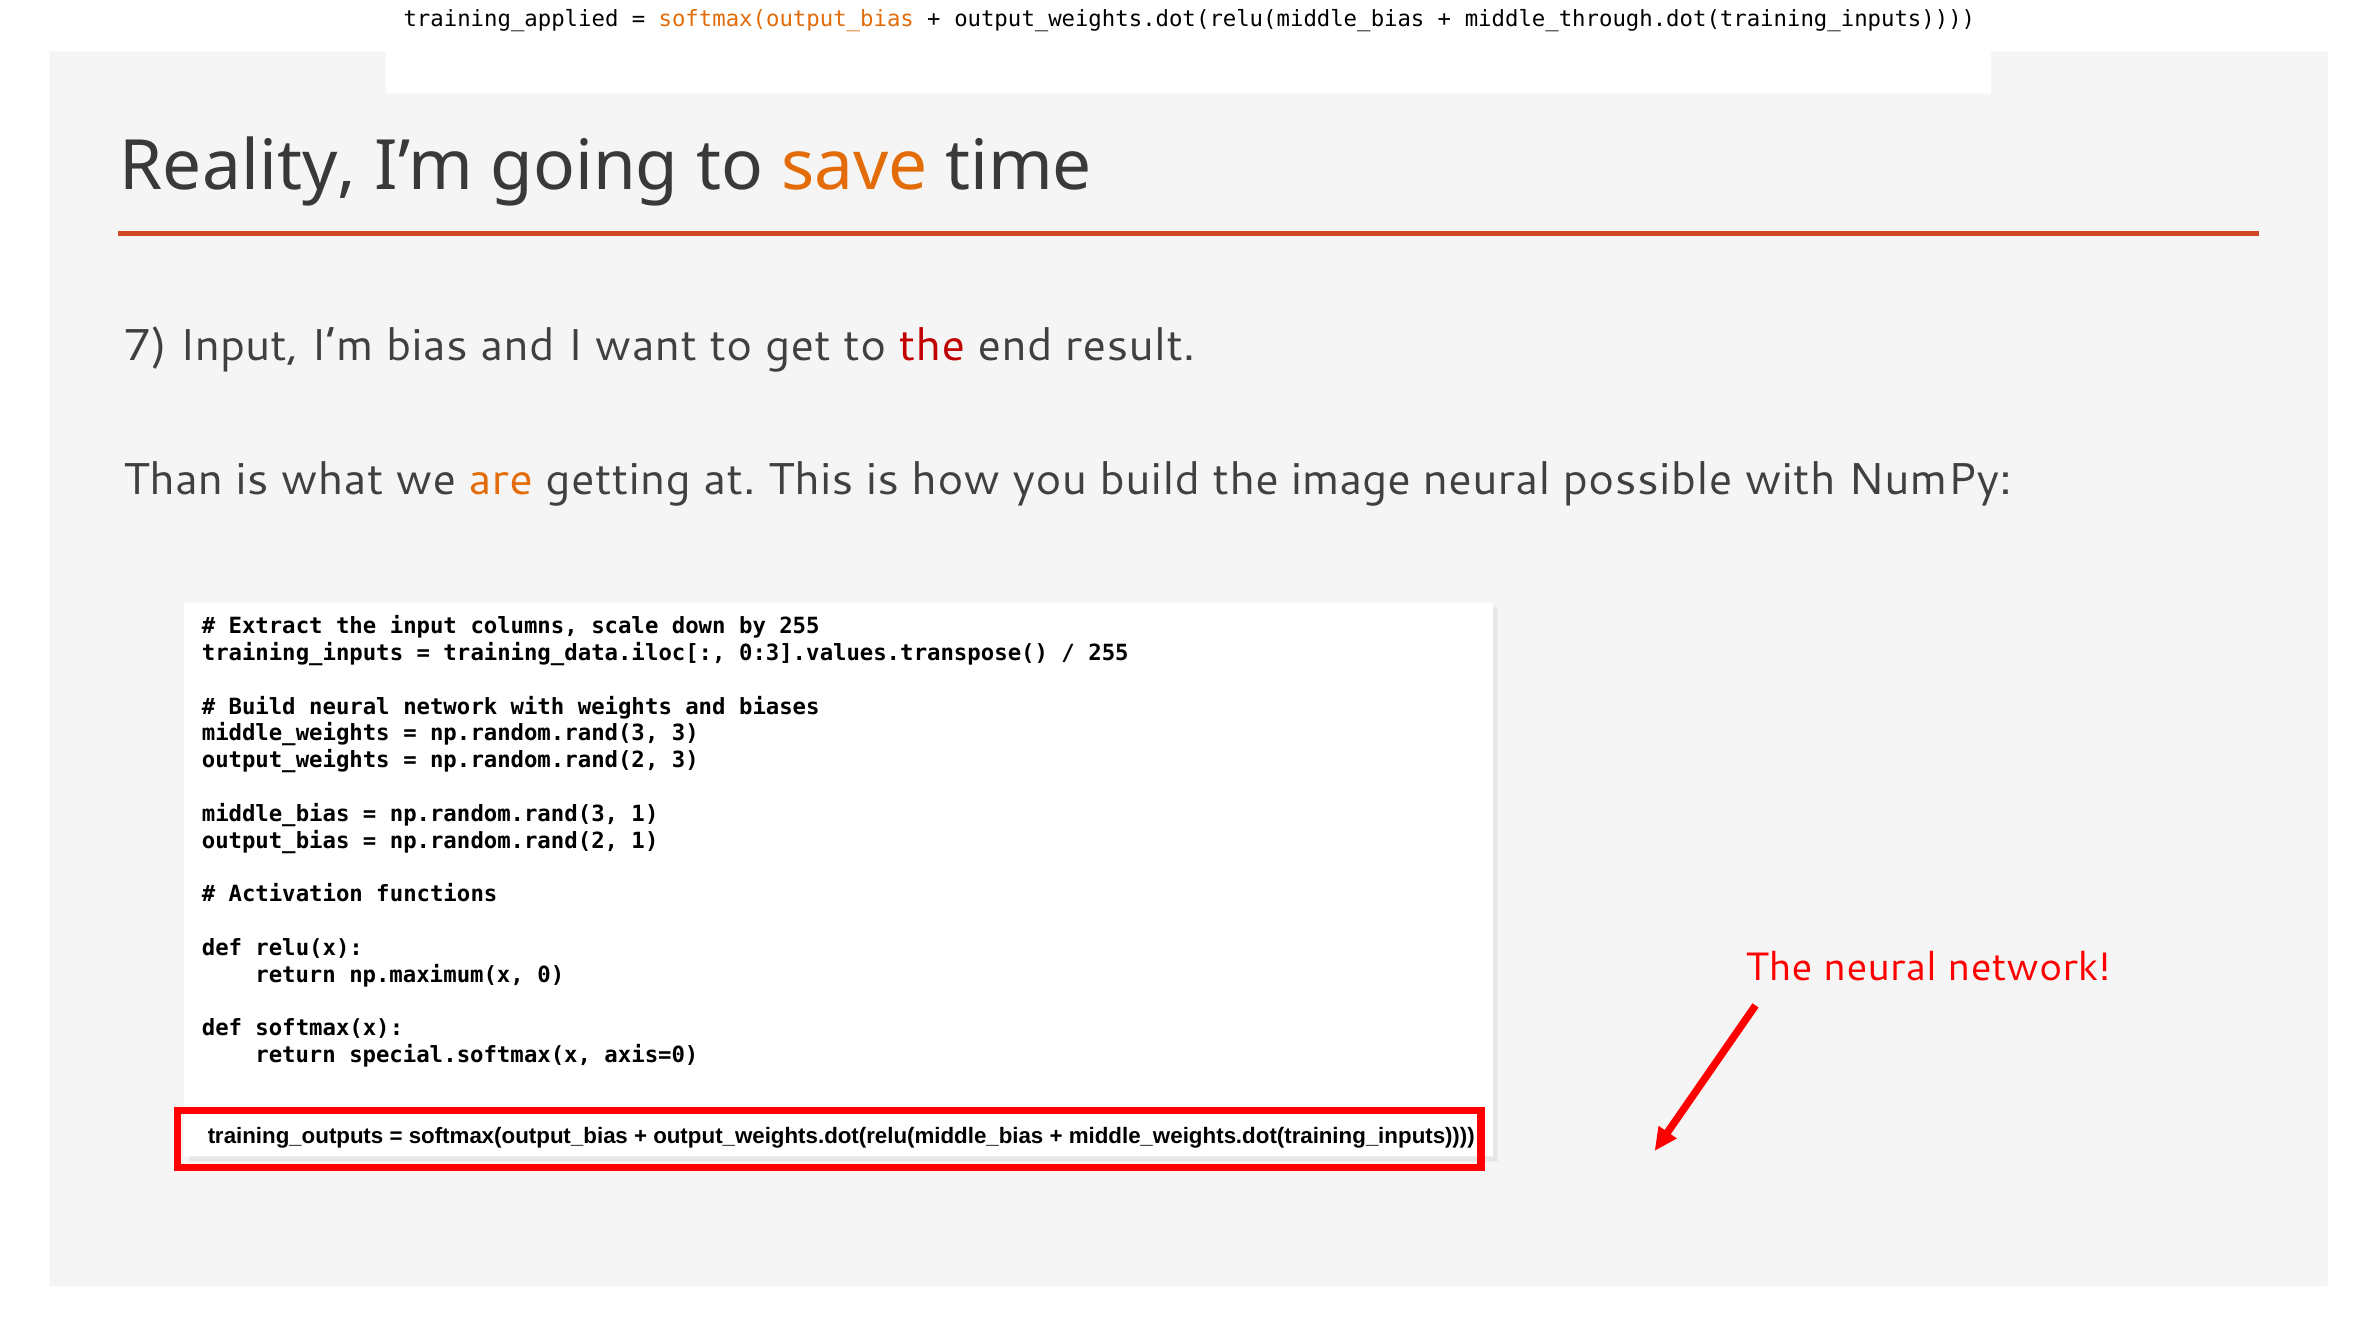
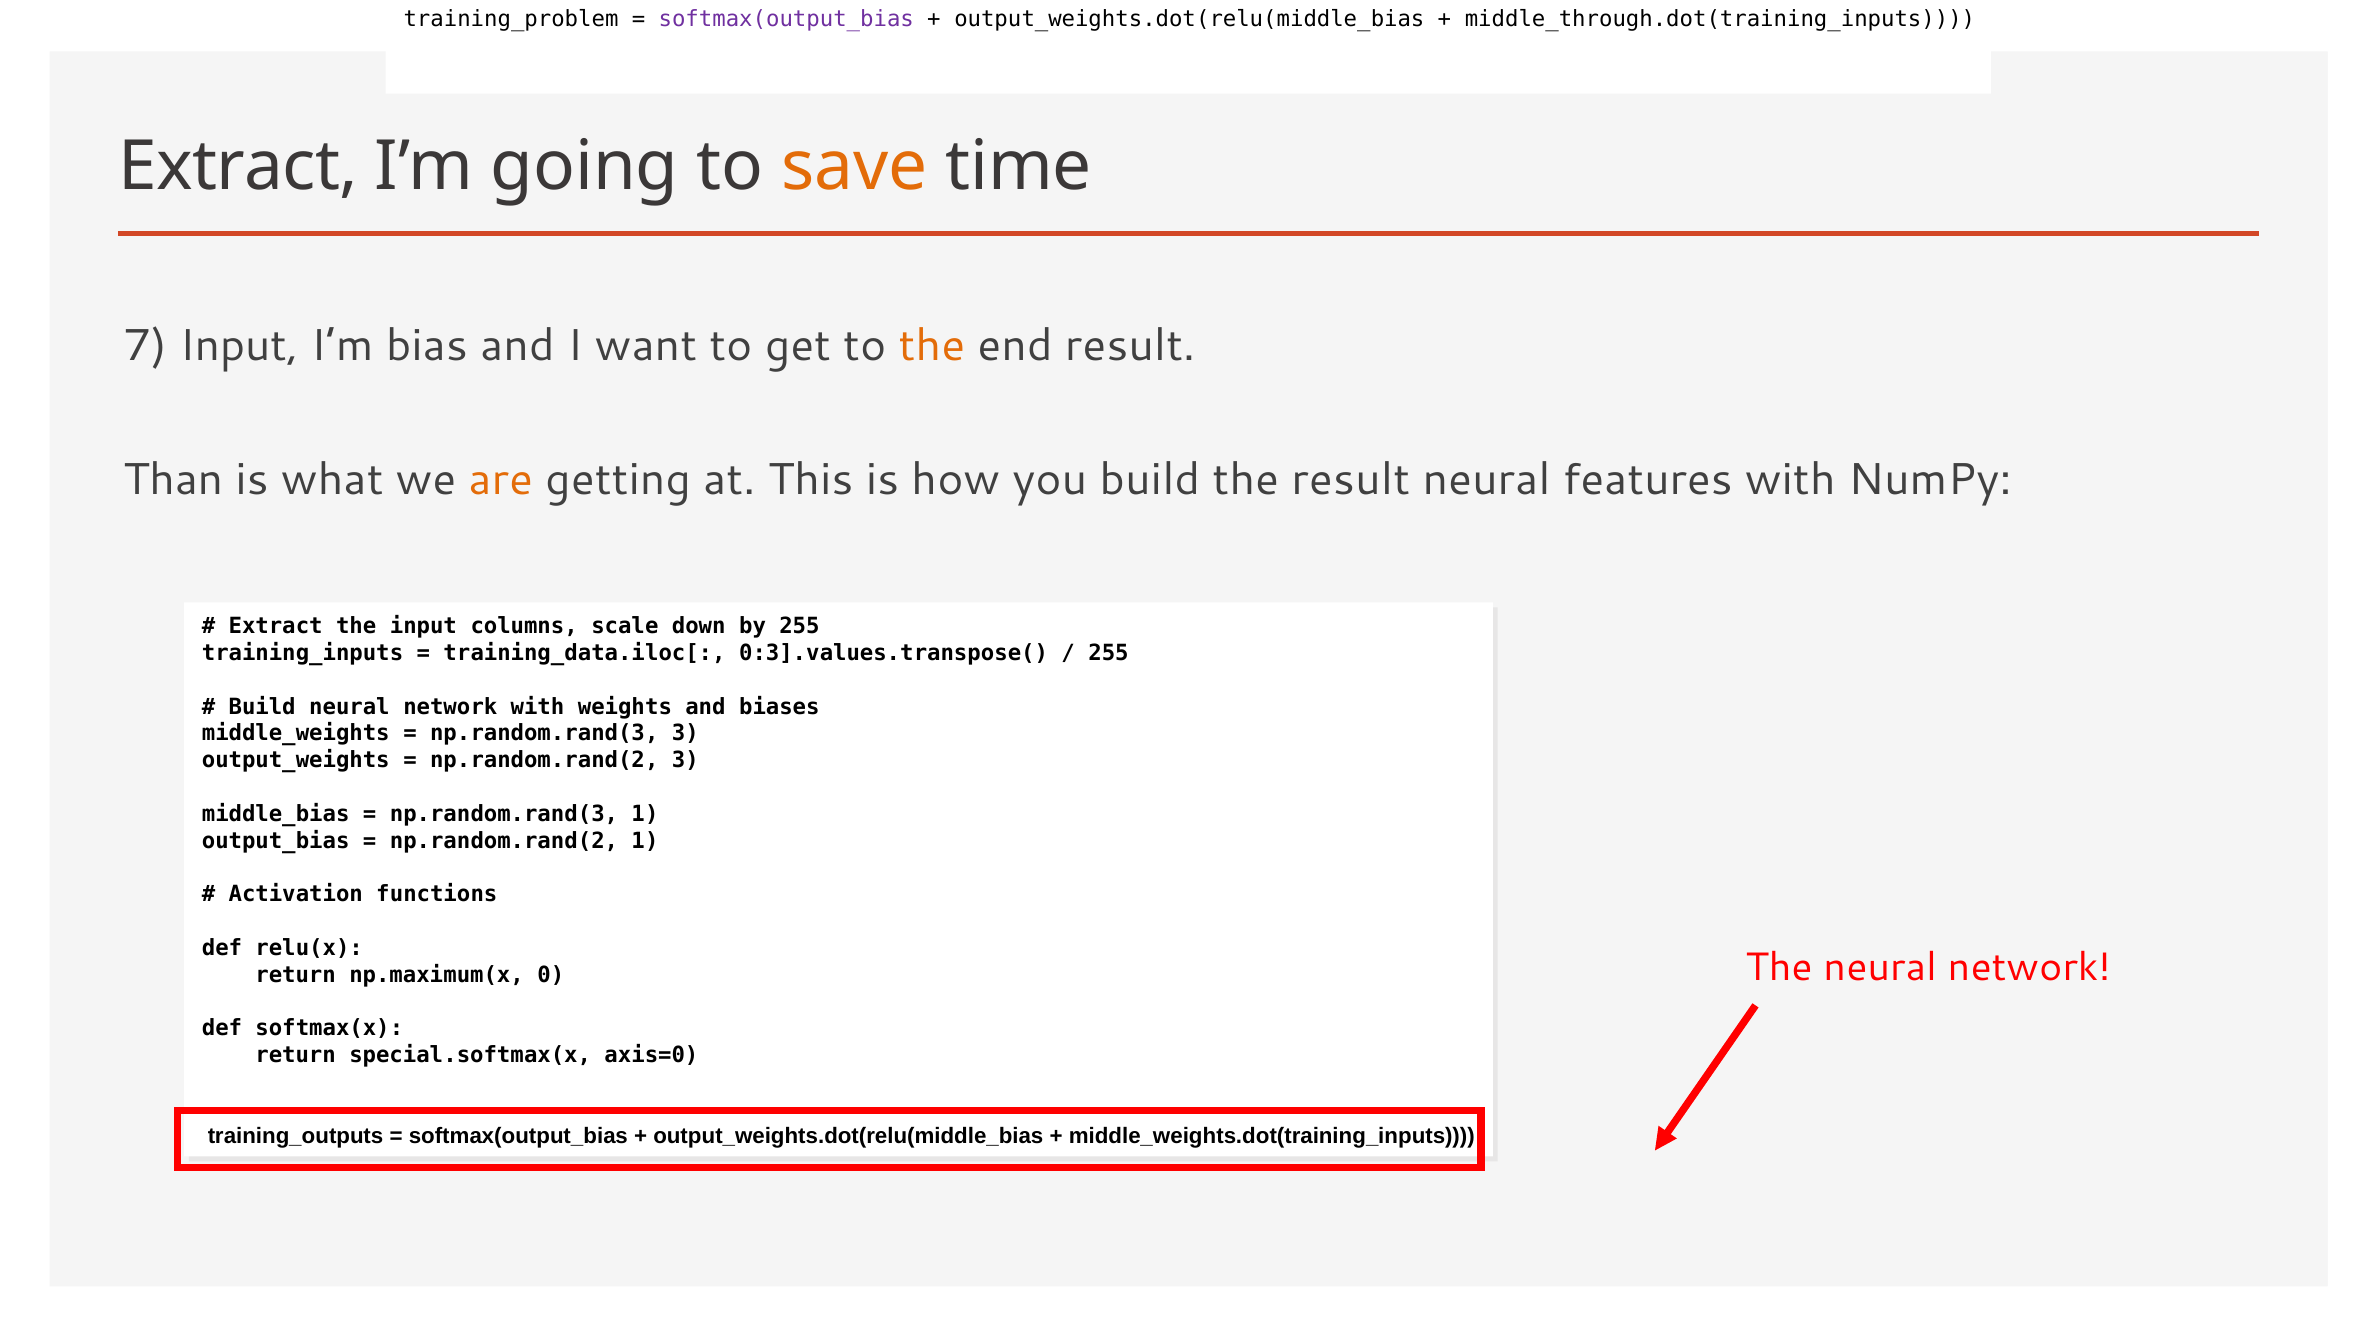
training_applied: training_applied -> training_problem (511, 19)
softmax(output_bias colour: orange -> purple (786, 19)
Reality: Reality -> Extract (238, 166)
the colour: red -> orange (932, 345)
the image: image -> result (1351, 480)
possible: possible -> features (1648, 480)
